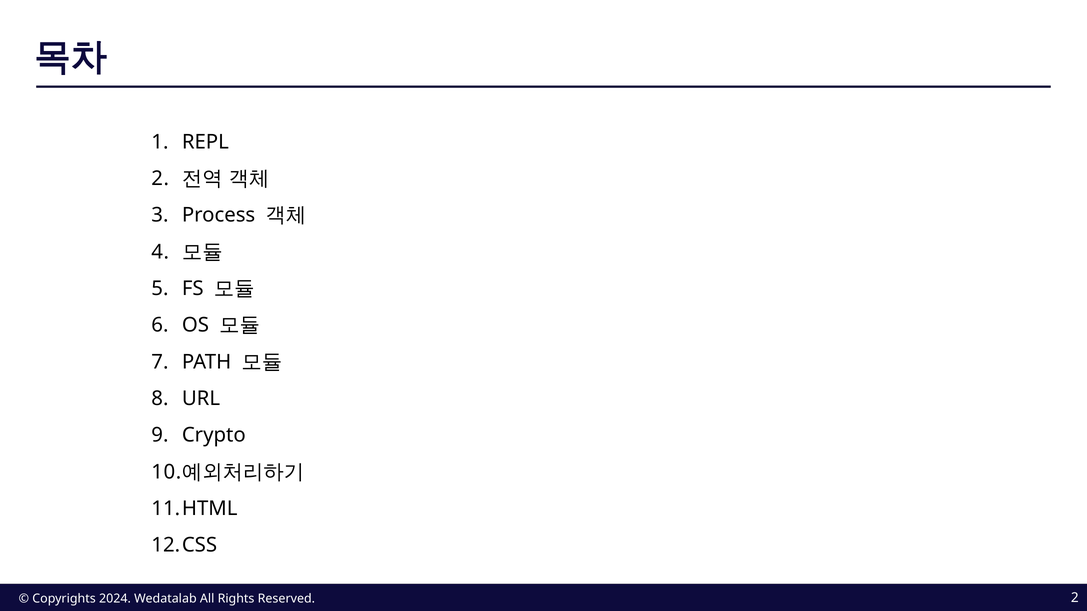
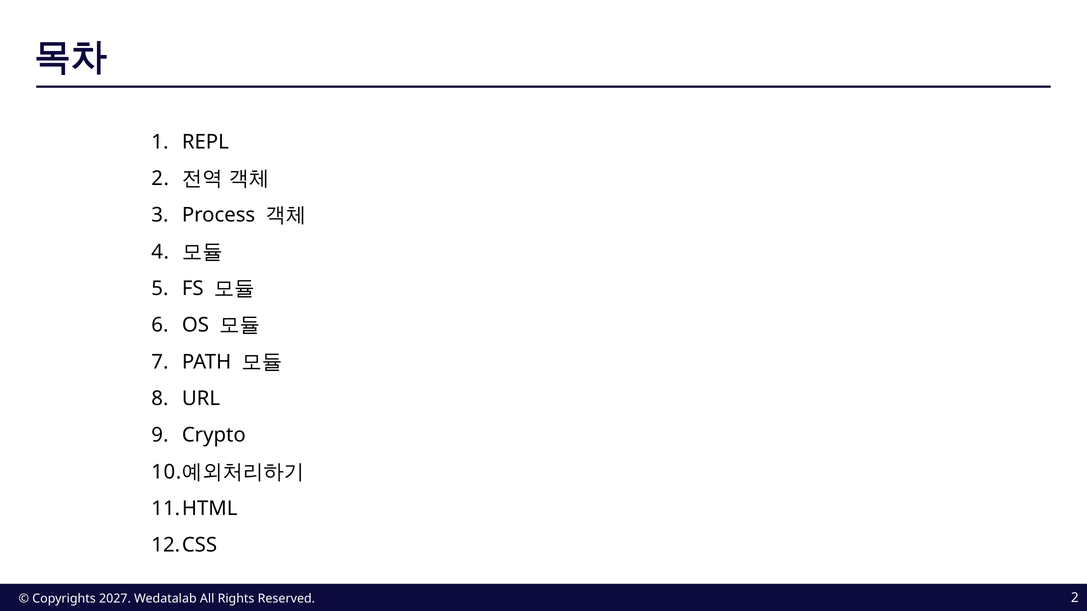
2024: 2024 -> 2027 (115, 599)
